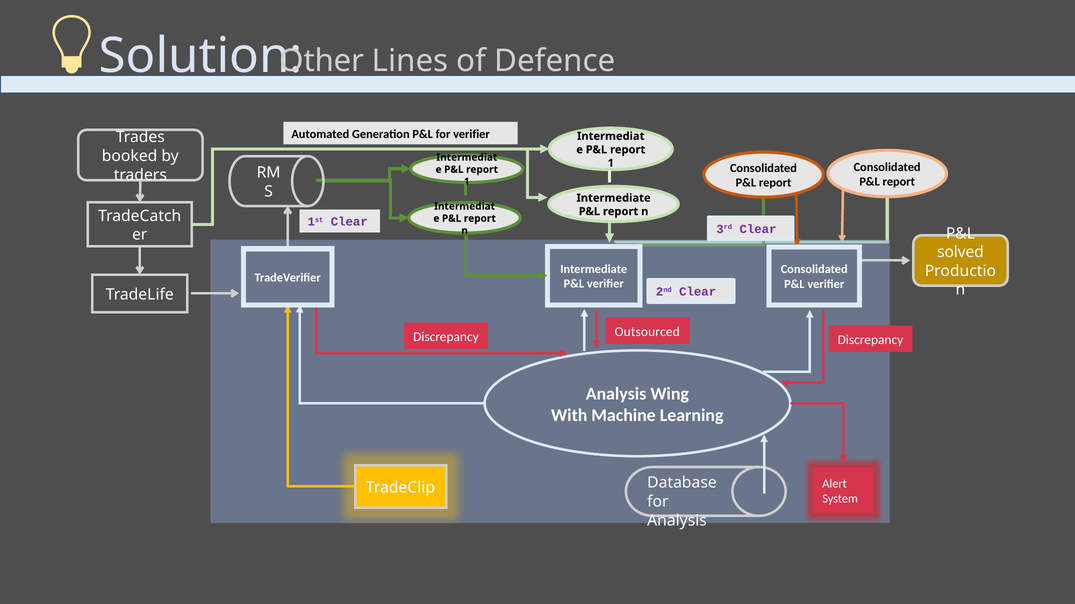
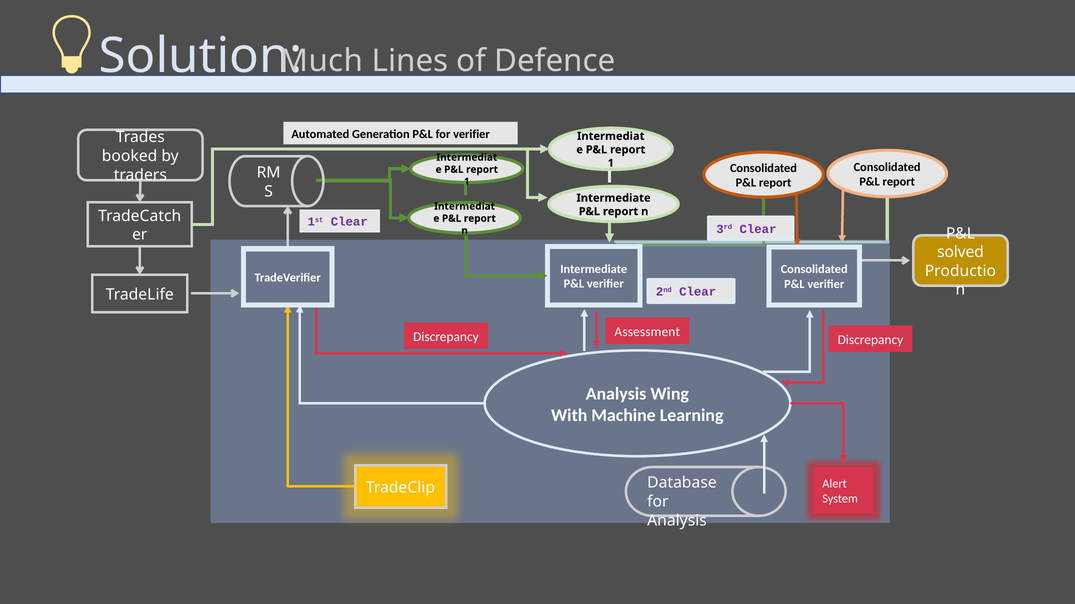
Other: Other -> Much (321, 61)
Outsourced: Outsourced -> Assessment (647, 332)
